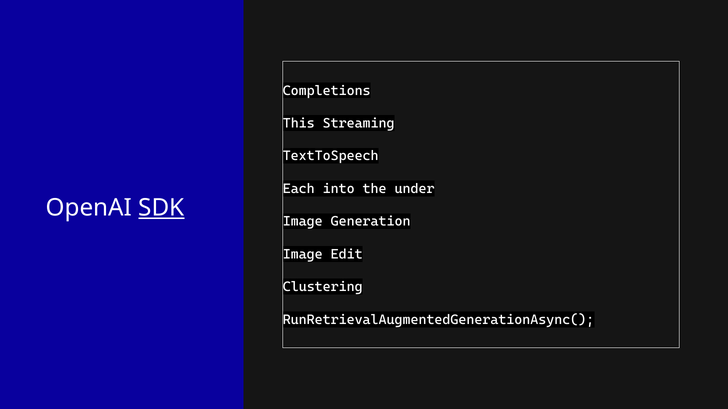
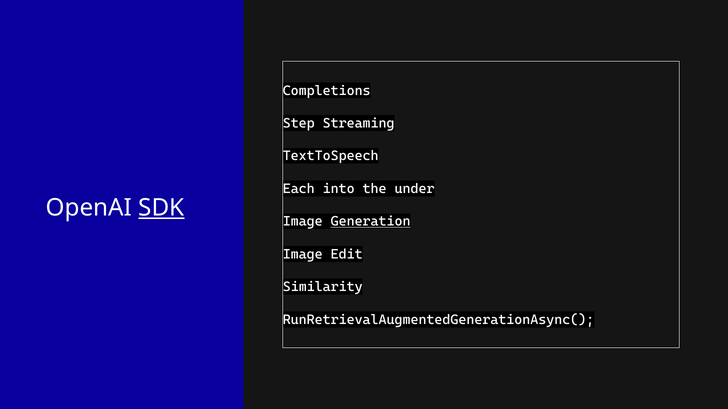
This: This -> Step (299, 123)
Generation underline: none -> present (371, 222)
Clustering: Clustering -> Similarity (323, 287)
